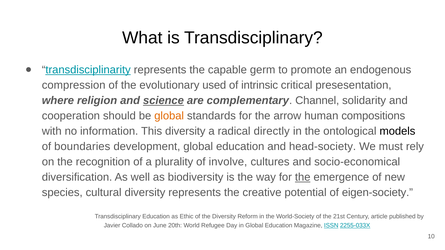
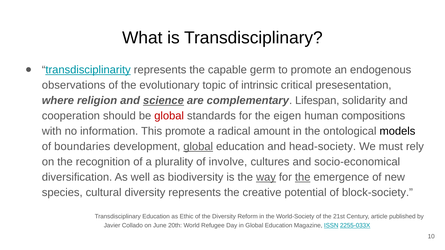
compression: compression -> observations (74, 85)
used: used -> topic (214, 85)
Channel: Channel -> Lifespan (317, 101)
global colour: orange -> red (169, 116)
arrow: arrow -> eigen (287, 116)
This diversity: diversity -> promote (185, 131)
directly: directly -> amount (272, 131)
global underline: none -> present (198, 147)
way underline: none -> present (266, 177)
eigen-society: eigen-society -> block-society (377, 193)
